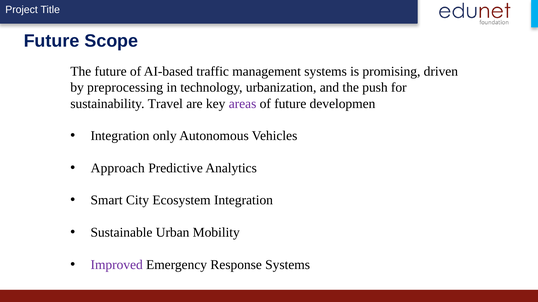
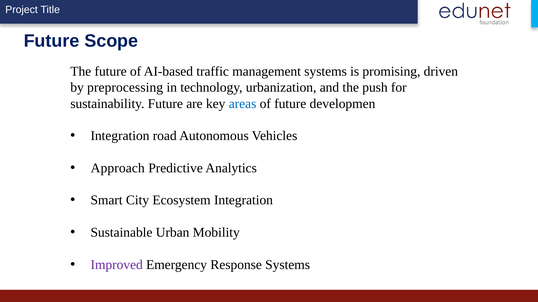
sustainability Travel: Travel -> Future (165, 104)
areas colour: purple -> blue (243, 104)
only: only -> road (165, 136)
